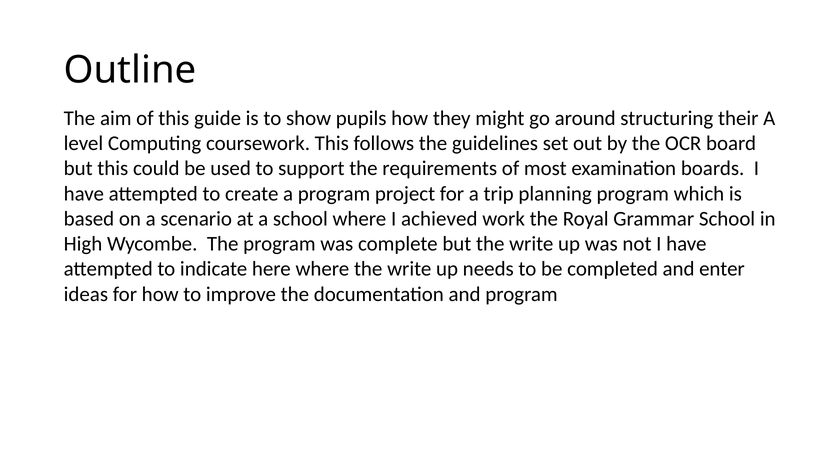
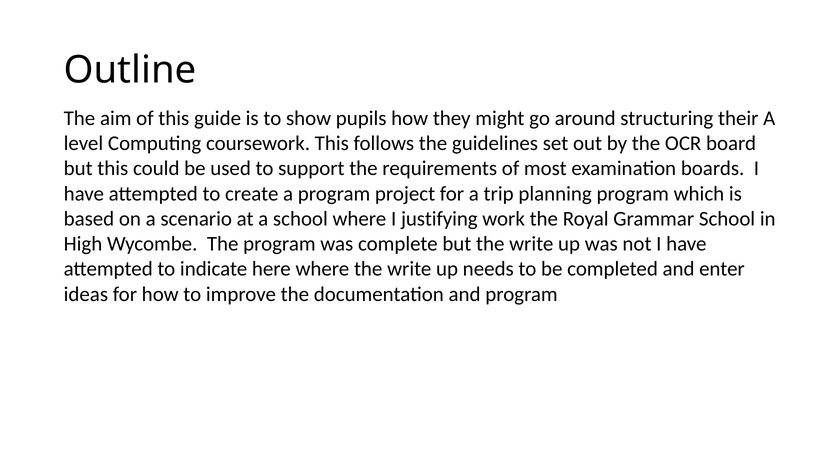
achieved: achieved -> justifying (439, 219)
